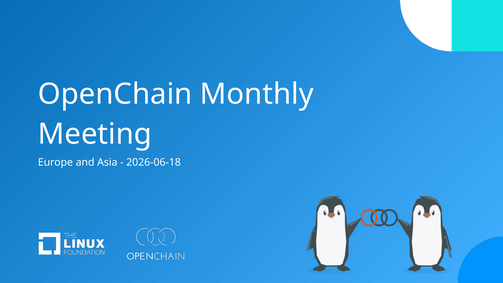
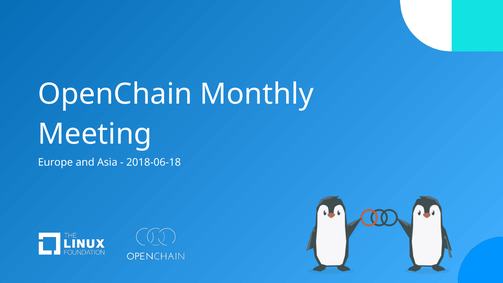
2026-06-18: 2026-06-18 -> 2018-06-18 (154, 162)
